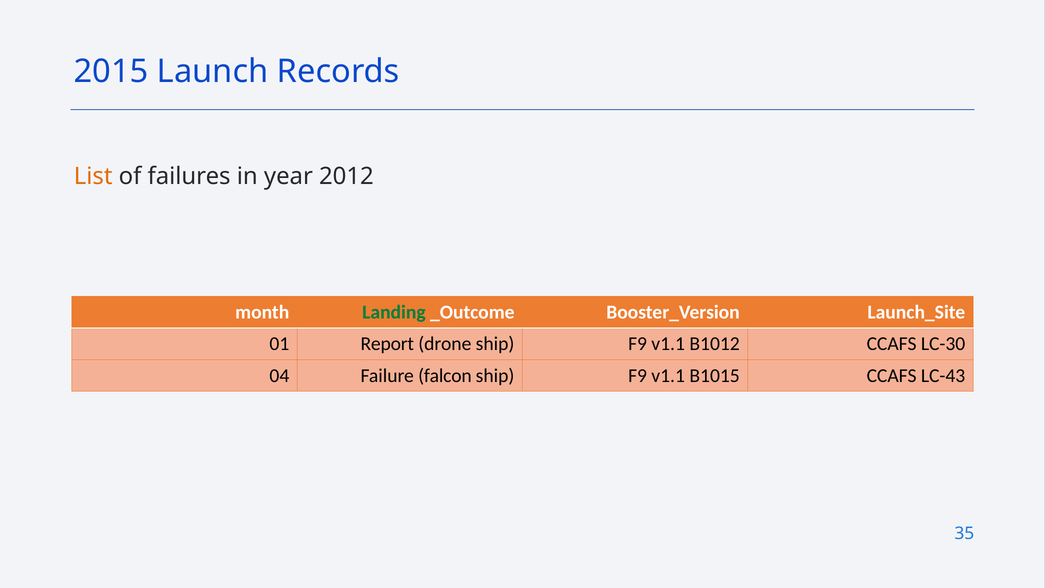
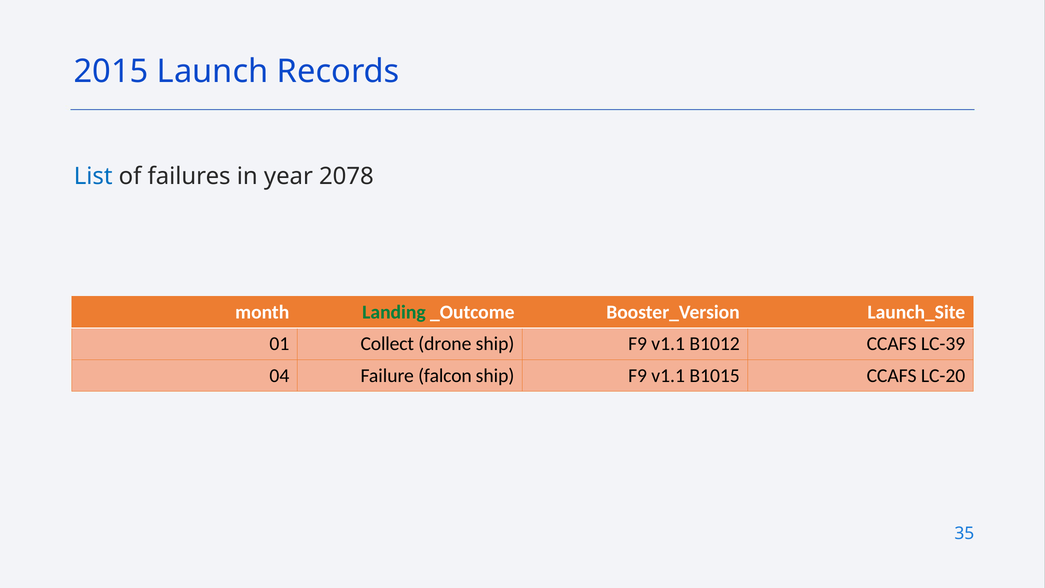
List colour: orange -> blue (93, 176)
2012: 2012 -> 2078 (346, 176)
Report: Report -> Collect (387, 344)
LC-30: LC-30 -> LC-39 (943, 344)
LC-43: LC-43 -> LC-20 (943, 376)
